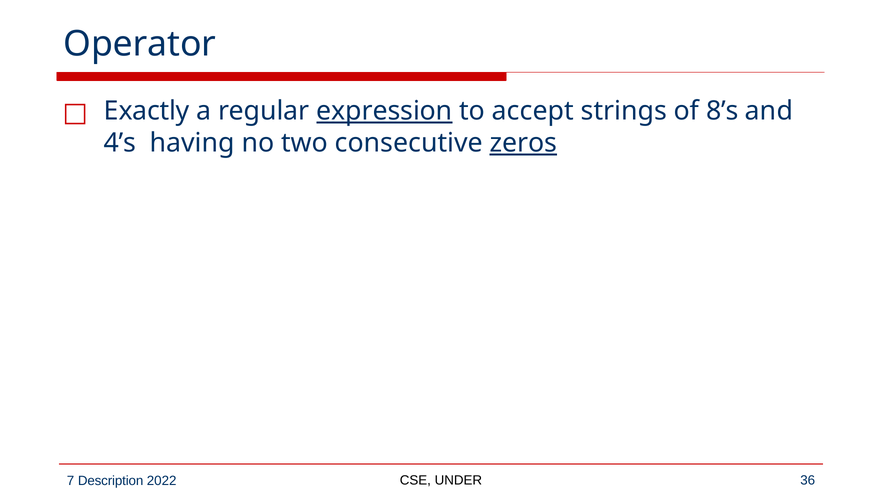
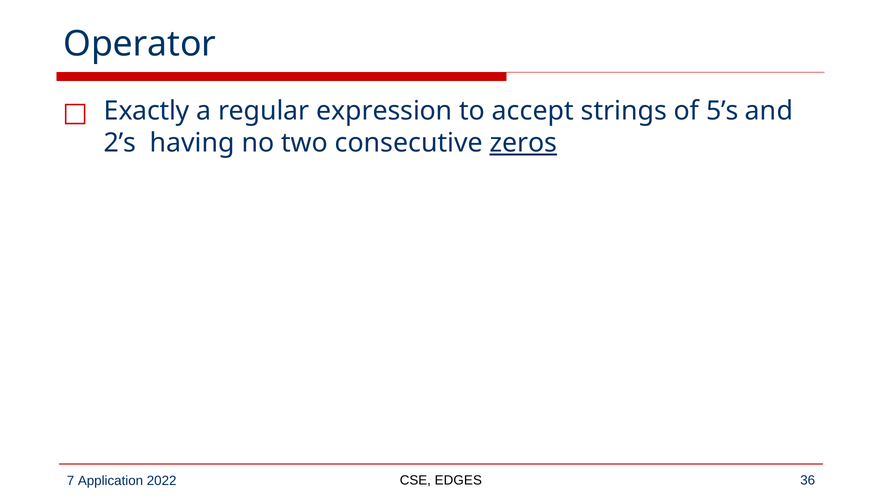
expression underline: present -> none (384, 111)
8’s: 8’s -> 5’s (722, 111)
4’s: 4’s -> 2’s (120, 143)
Description: Description -> Application (111, 481)
UNDER: UNDER -> EDGES (458, 481)
